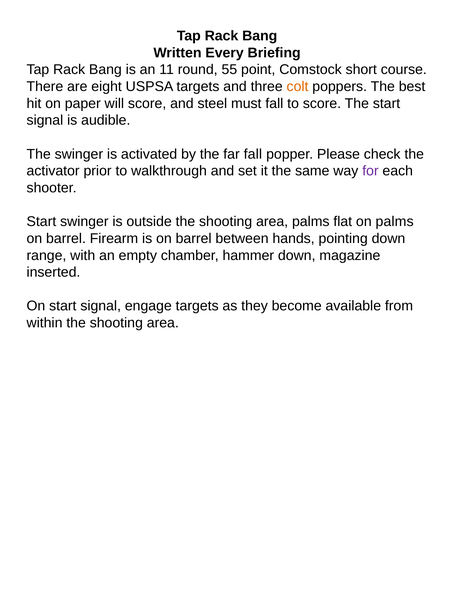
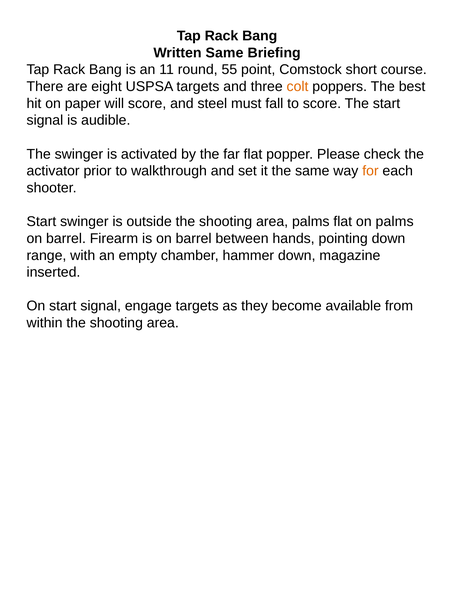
Written Every: Every -> Same (224, 53)
far fall: fall -> flat (253, 154)
for colour: purple -> orange (370, 171)
